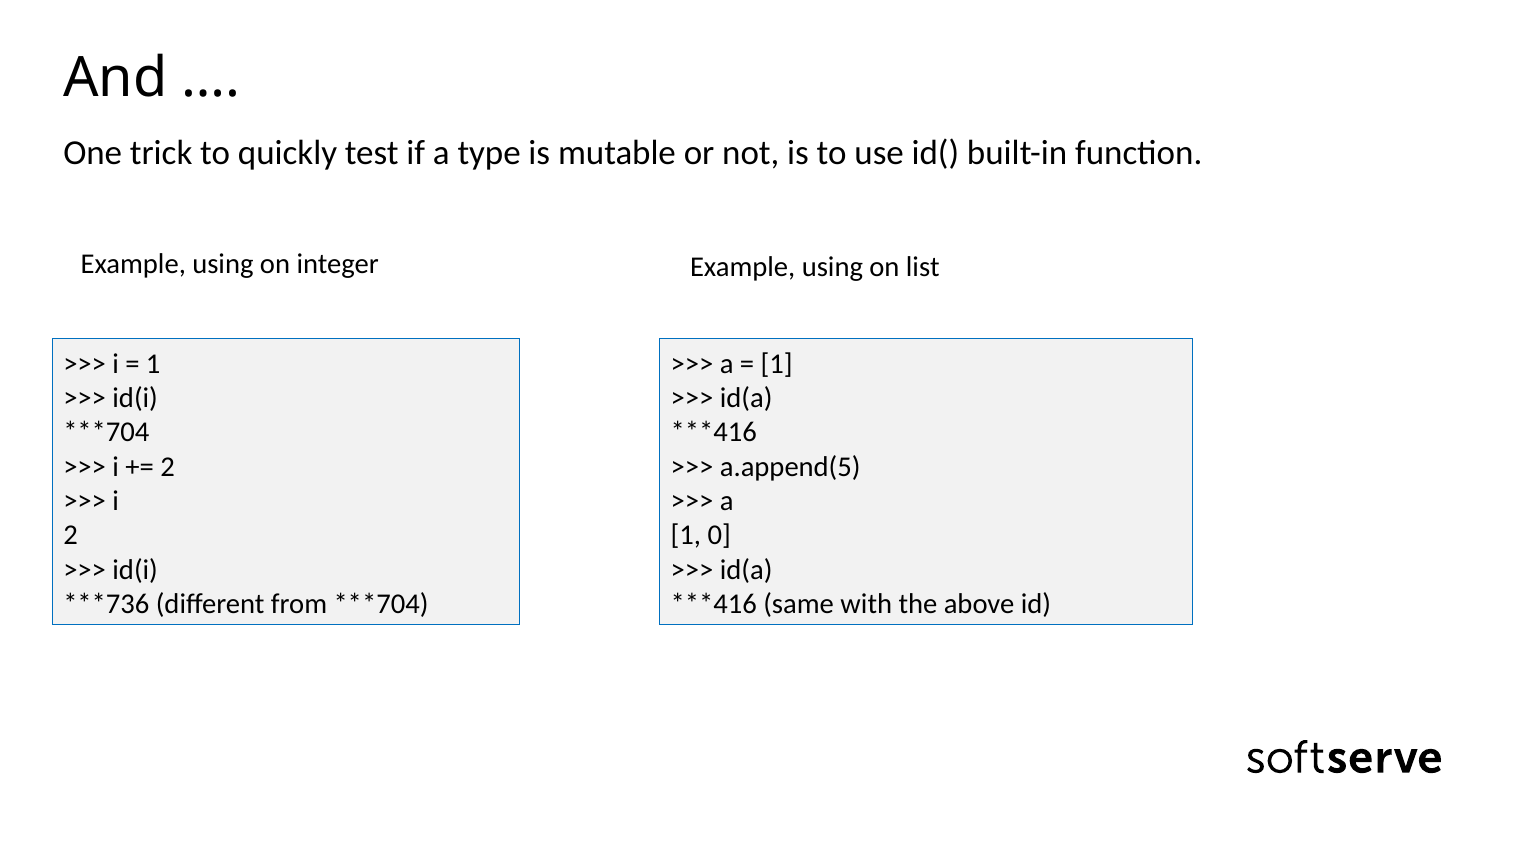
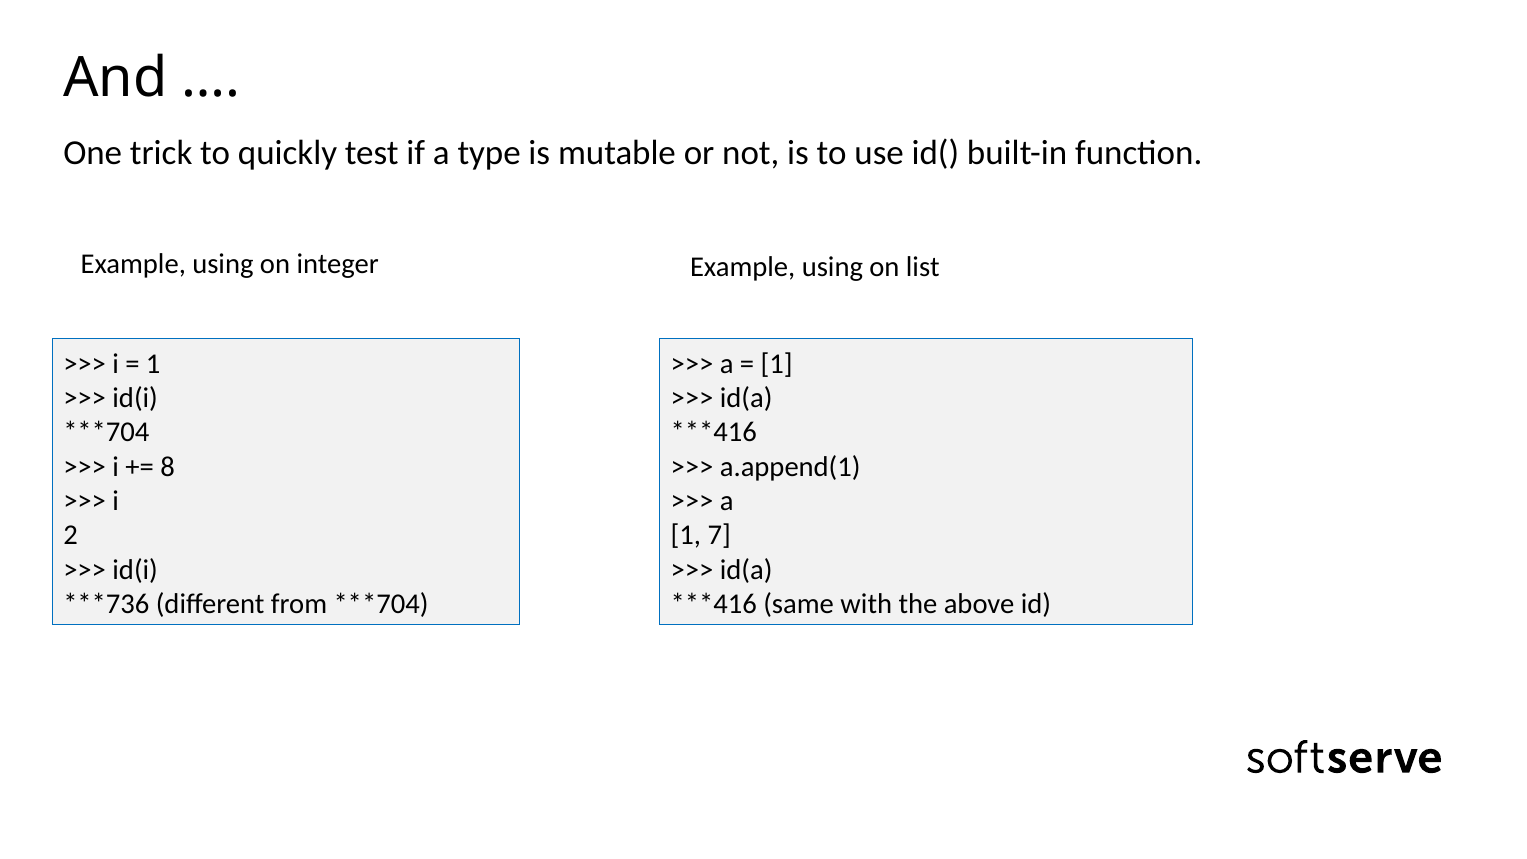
2: 2 -> 8 (168, 467)
a.append(5: a.append(5 -> a.append(1 (790, 467)
0: 0 -> 7 (719, 535)
